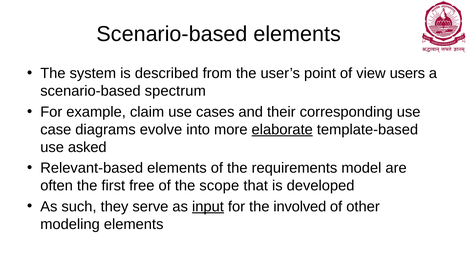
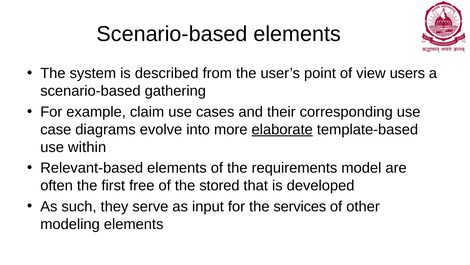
spectrum: spectrum -> gathering (175, 91)
asked: asked -> within (87, 147)
scope: scope -> stored (219, 185)
input underline: present -> none (208, 206)
involved: involved -> services (300, 206)
